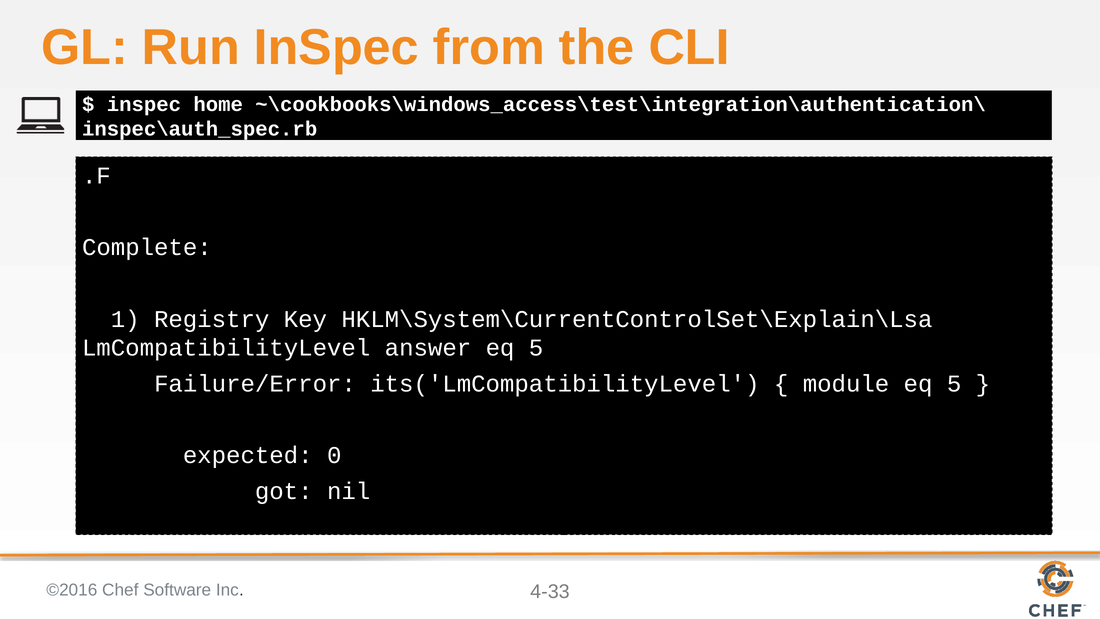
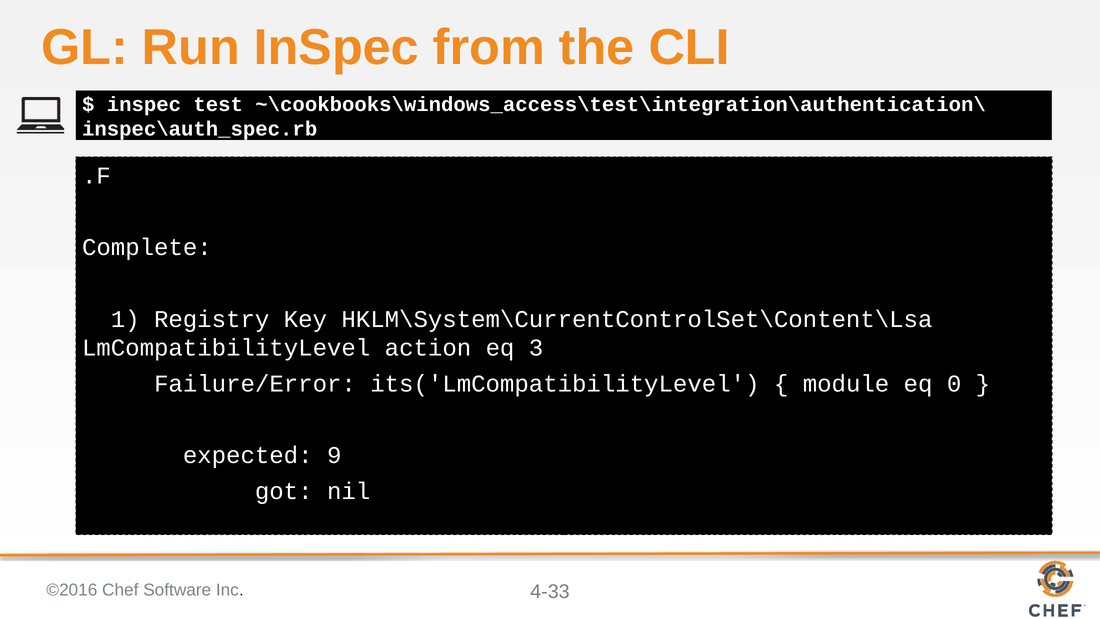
home: home -> test (218, 104)
HKLM\System\CurrentControlSet\Explain\Lsa: HKLM\System\CurrentControlSet\Explain\Lsa -> HKLM\System\CurrentControlSet\Content\Lsa (637, 319)
answer: answer -> action (428, 348)
5: 5 -> 3 (536, 348)
5: 5 -> 0 (954, 384)
0: 0 -> 9 (334, 455)
